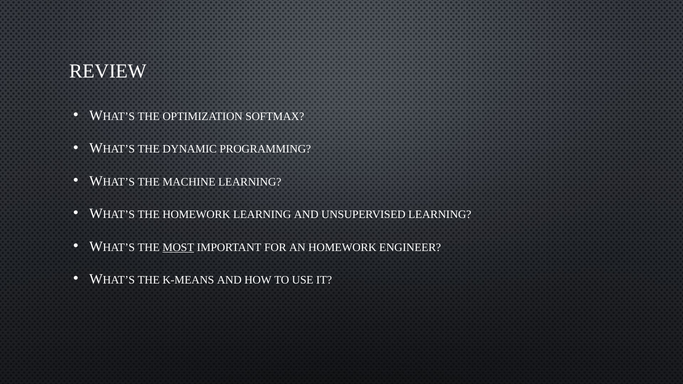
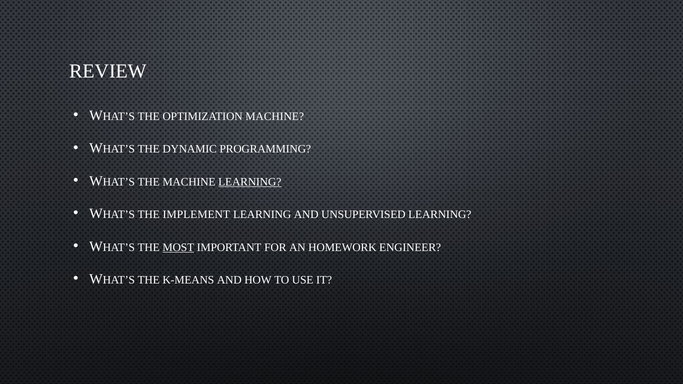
OPTIMIZATION SOFTMAX: SOFTMAX -> MACHINE (275, 116)
LEARNING underline: none -> present (250, 182)
THE HOMEWORK: HOMEWORK -> IMPLEMENT (196, 215)
